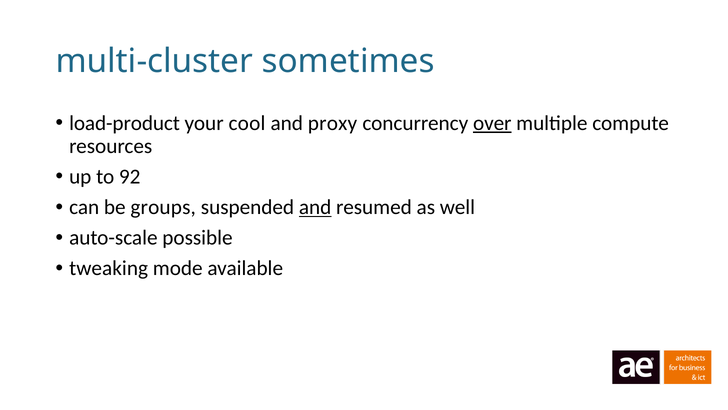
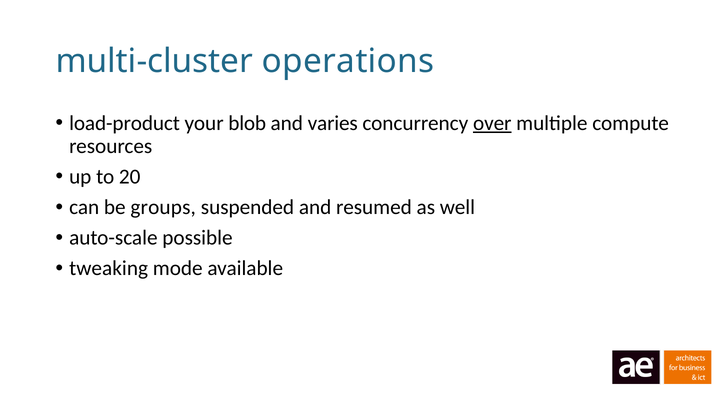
sometimes: sometimes -> operations (348, 61)
cool: cool -> blob (247, 123)
proxy: proxy -> varies (333, 123)
92: 92 -> 20 (130, 177)
and underline: present -> none (315, 207)
